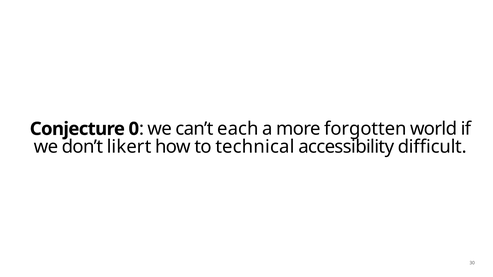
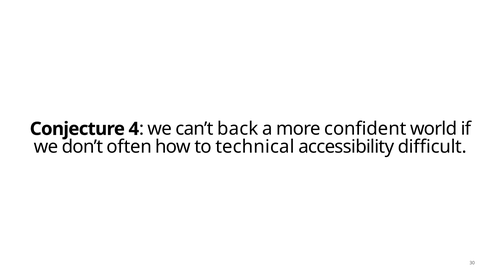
0: 0 -> 4 (134, 129)
each: each -> back (238, 129)
forgotten: forgotten -> confident (365, 129)
likert: likert -> often (129, 147)
